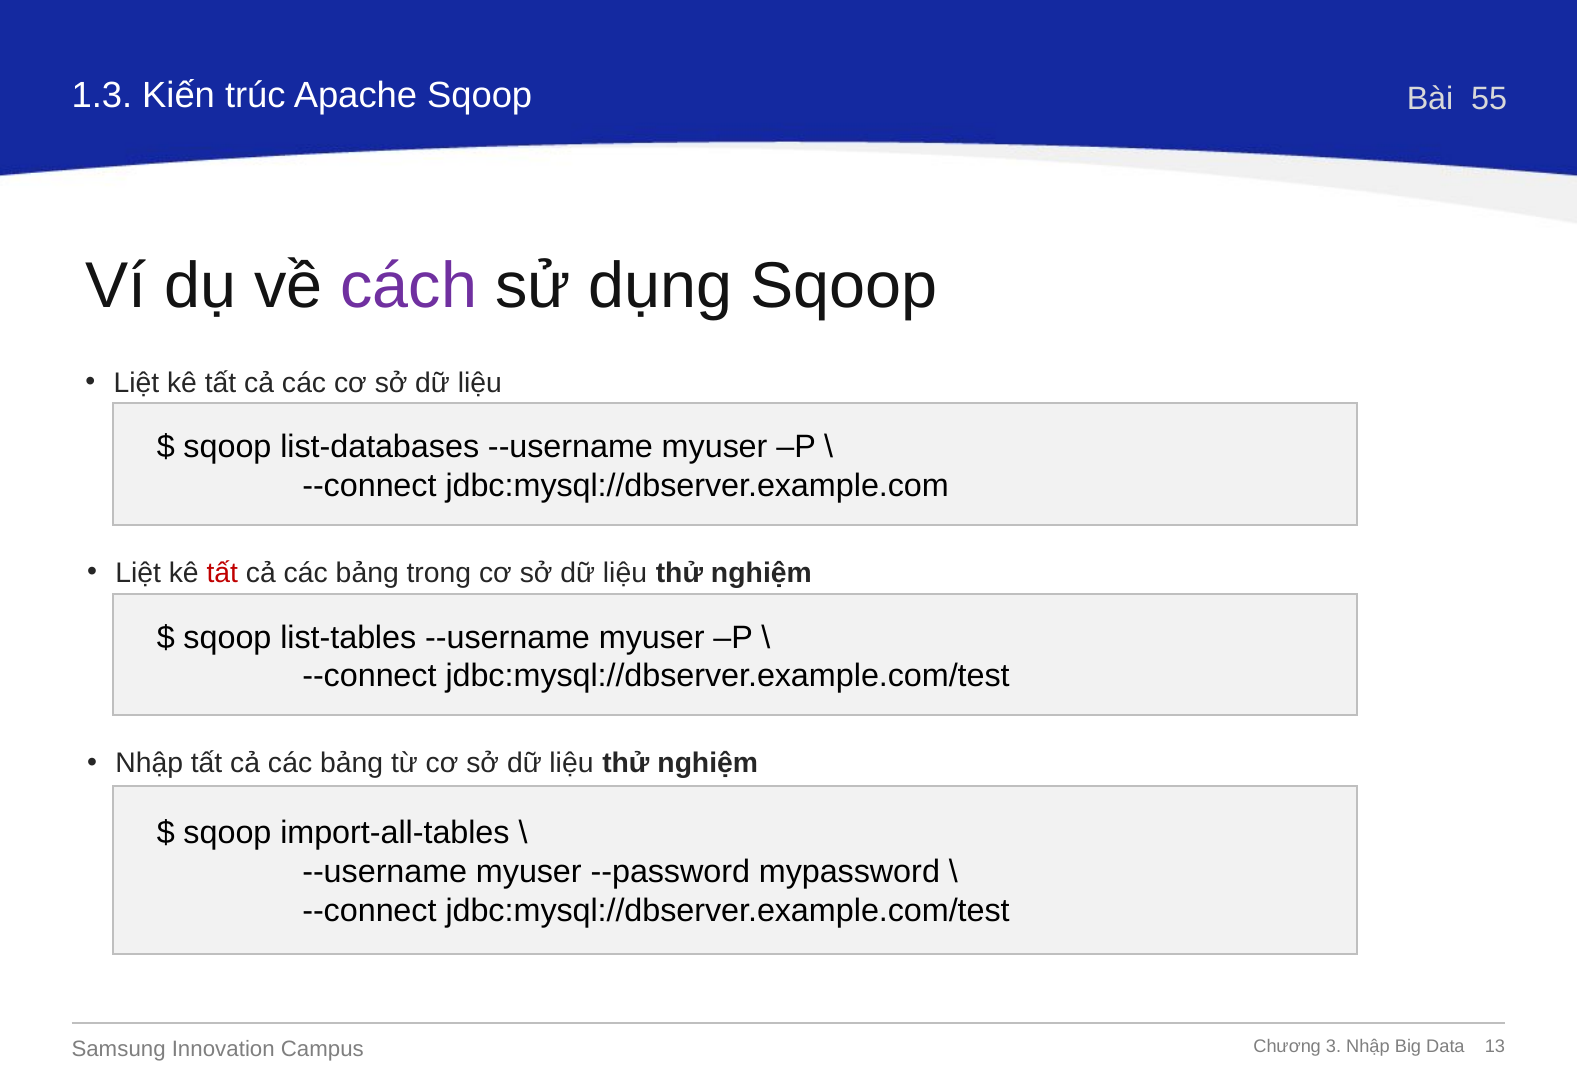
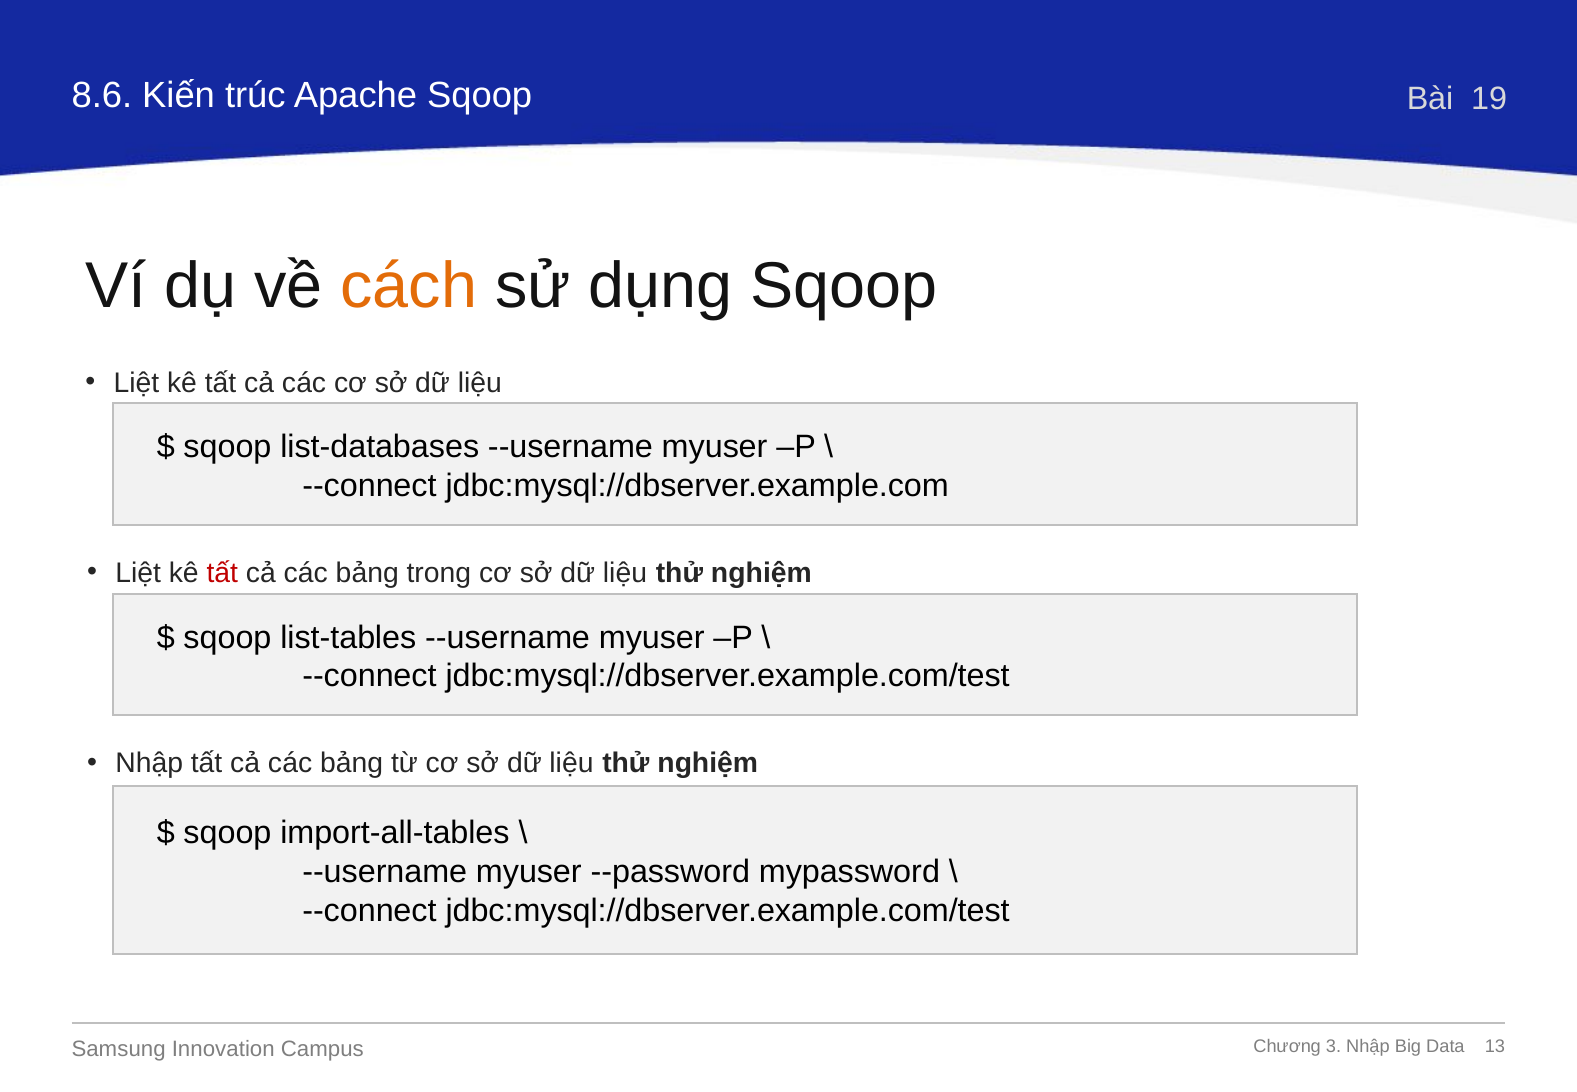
1.3: 1.3 -> 8.6 (102, 96)
55: 55 -> 19 (1489, 98)
cách colour: purple -> orange (409, 286)
